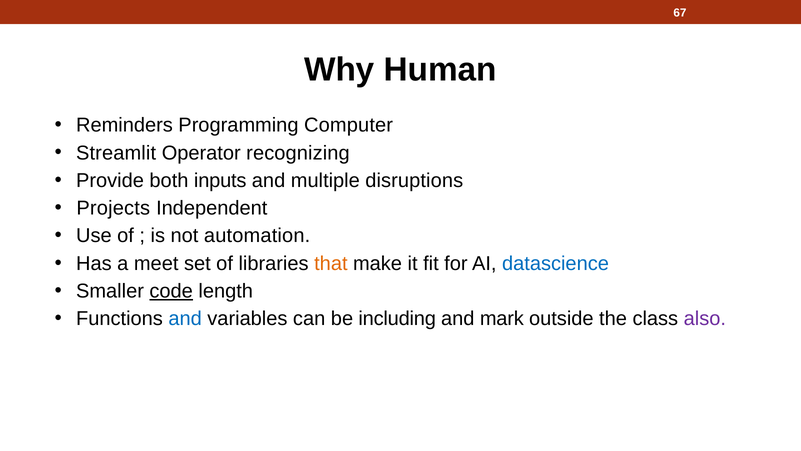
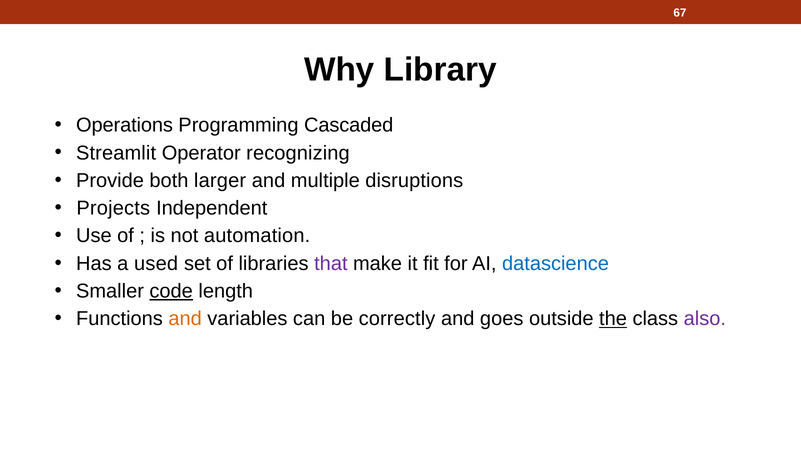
Human: Human -> Library (440, 70)
Reminders: Reminders -> Operations (125, 125)
Computer: Computer -> Cascaded (349, 125)
inputs: inputs -> larger (220, 180)
meet: meet -> used (156, 263)
that colour: orange -> purple (331, 263)
and colour: blue -> orange (185, 319)
including: including -> correctly (397, 319)
mark: mark -> goes (502, 319)
the underline: none -> present (613, 319)
